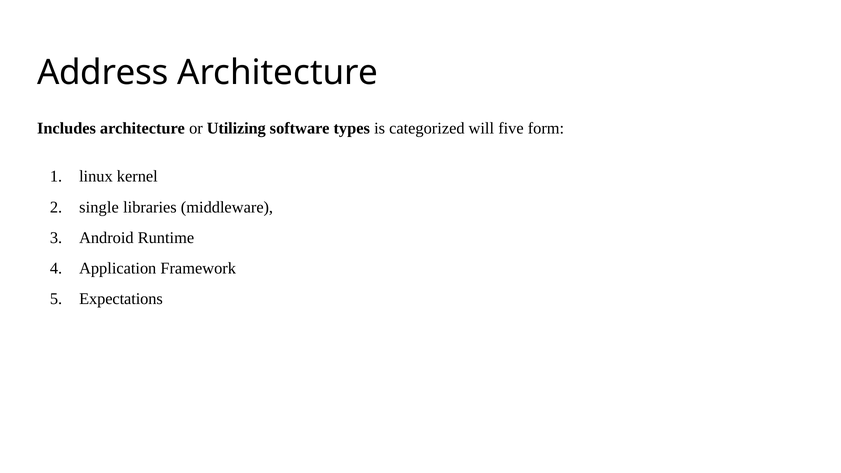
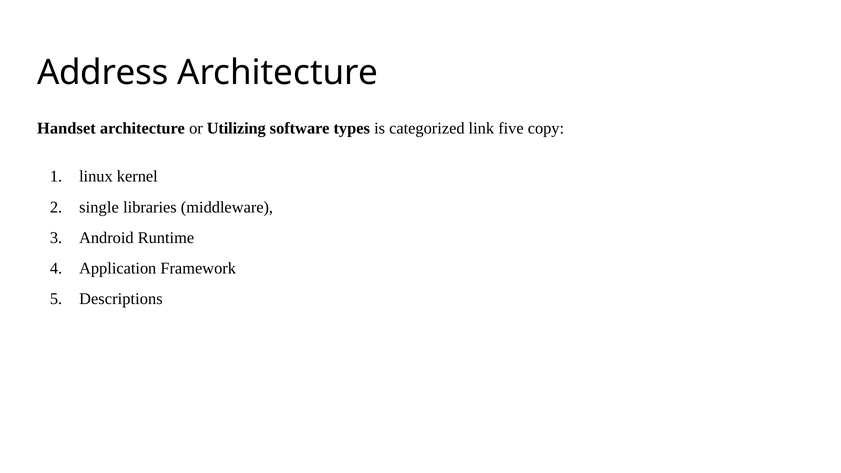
Includes: Includes -> Handset (66, 128)
will: will -> link (481, 128)
form: form -> copy (546, 128)
Expectations: Expectations -> Descriptions (121, 299)
